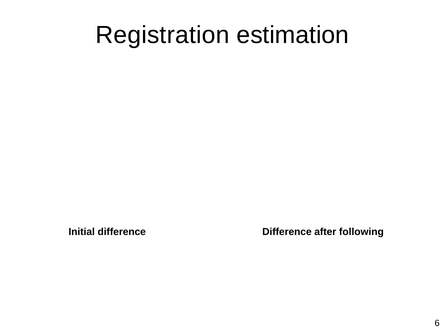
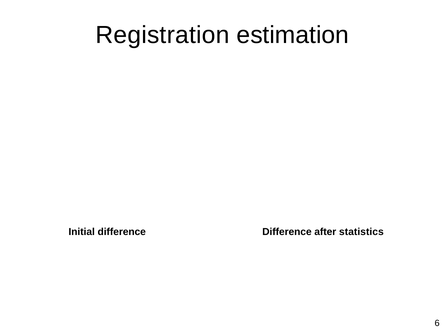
following: following -> statistics (361, 232)
